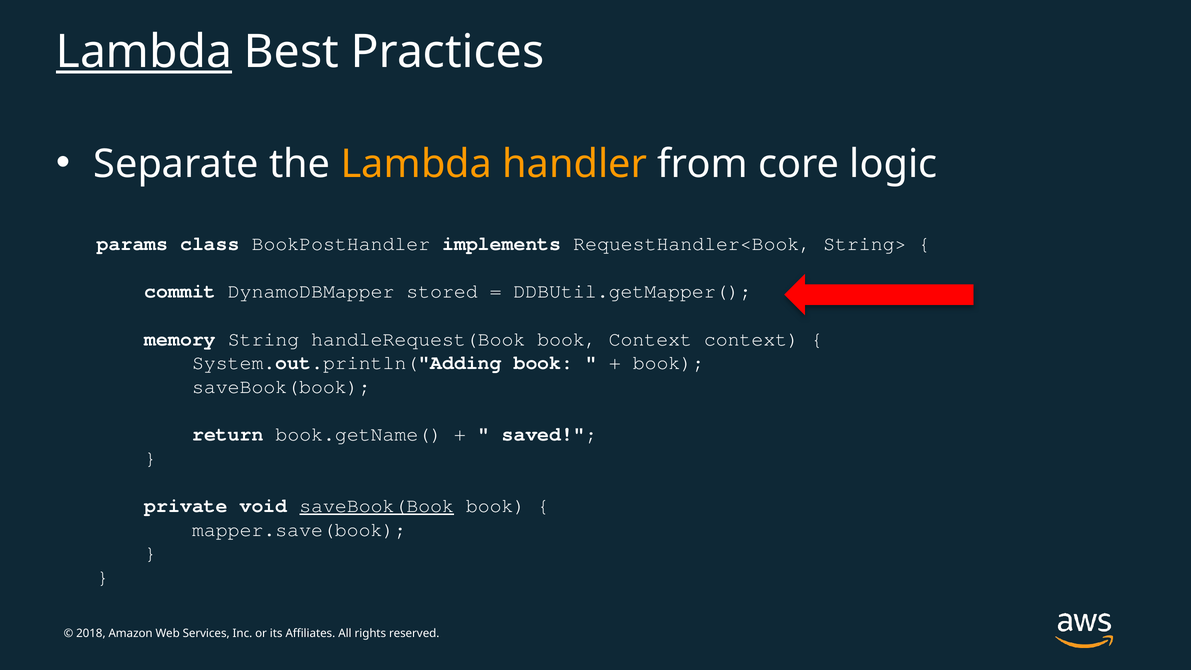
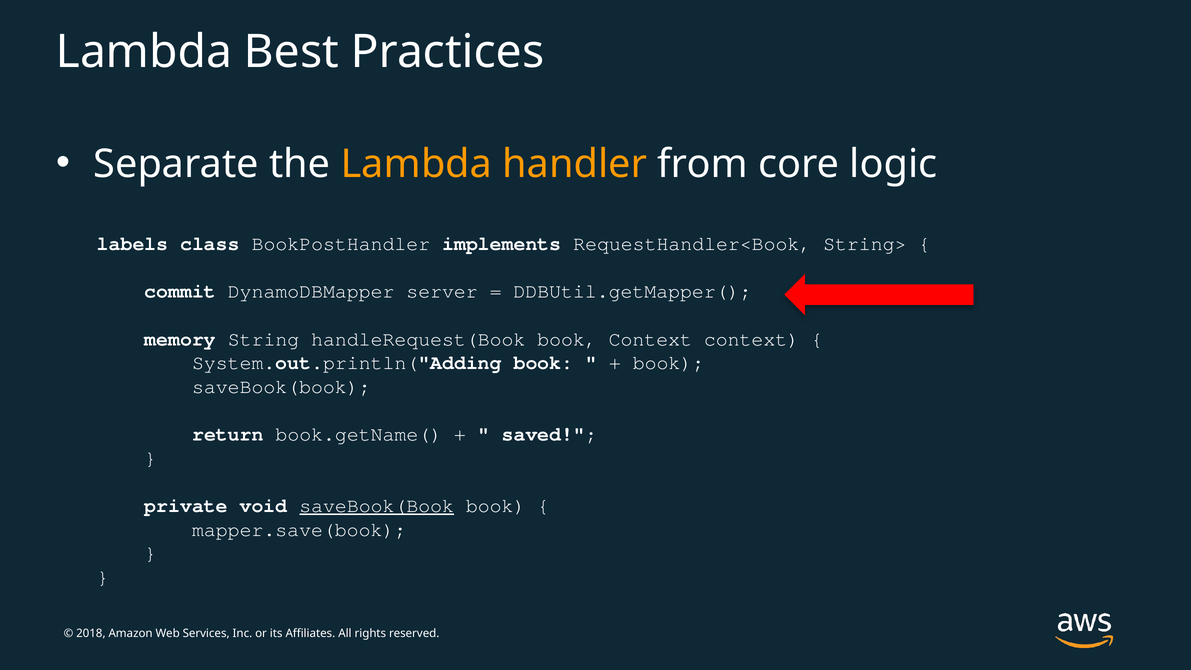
Lambda underline: present -> none (144, 52)
params: params -> labels (133, 244)
stored: stored -> server (442, 291)
